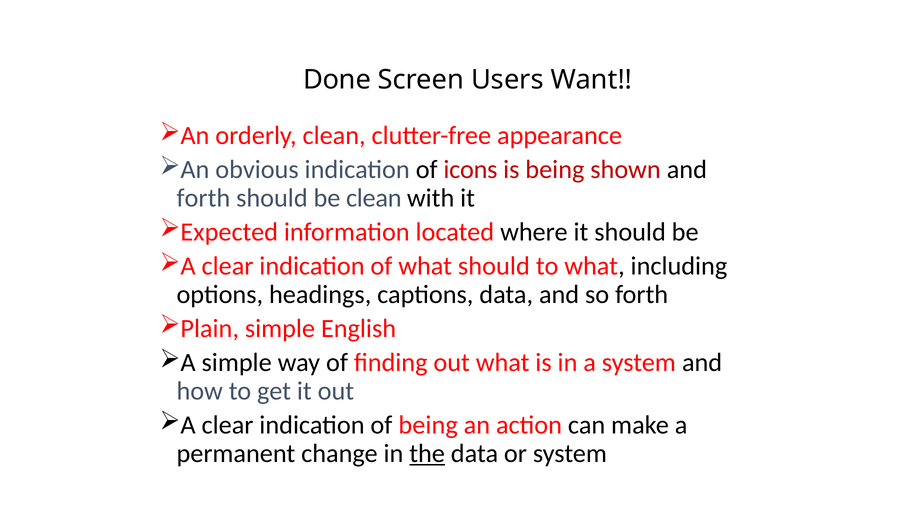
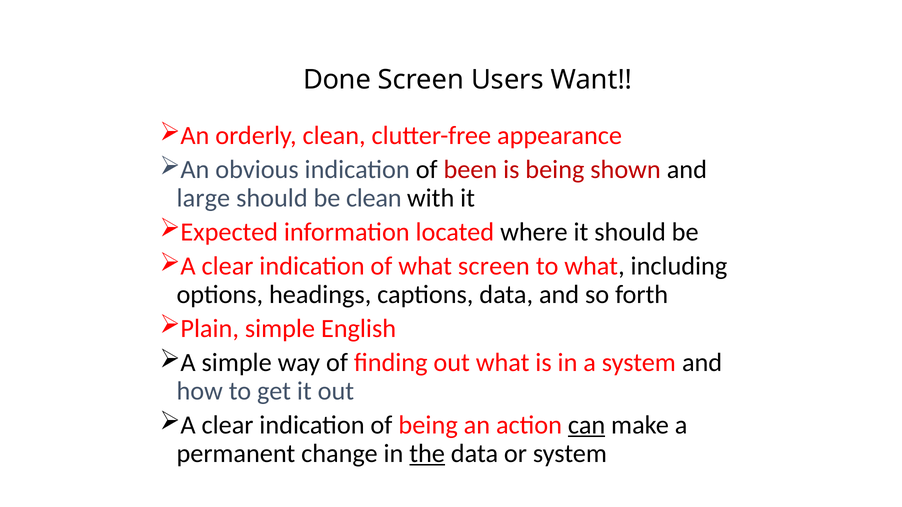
icons: icons -> been (470, 170)
forth: forth -> large (203, 198)
what should: should -> screen (494, 266)
can underline: none -> present (587, 425)
